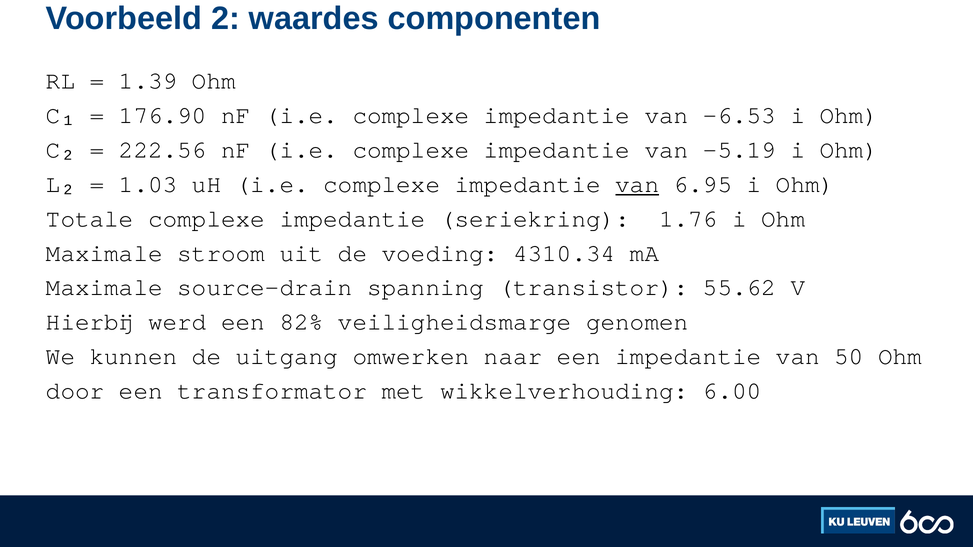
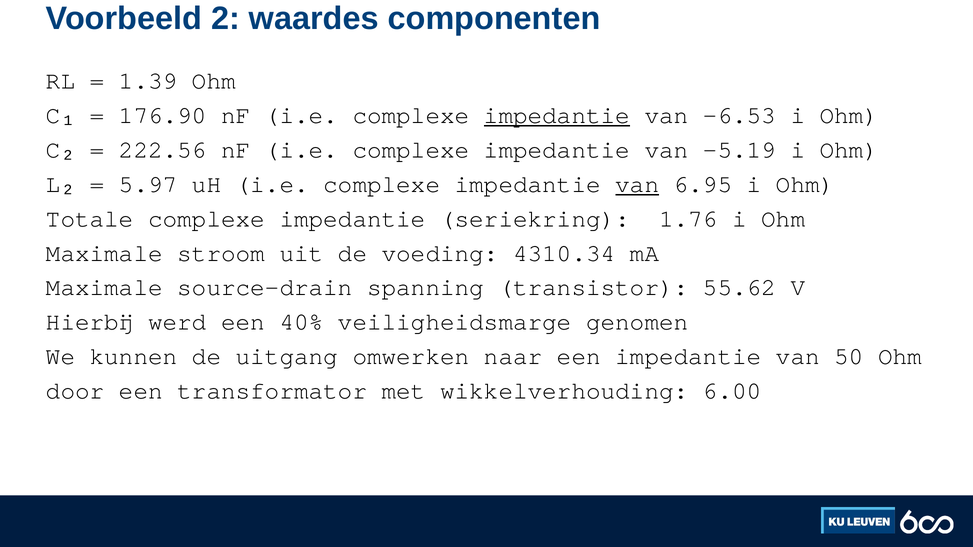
impedantie underline: none -> present (557, 115)
1.03: 1.03 -> 5.97 (148, 184)
82%: 82% -> 40% (301, 322)
